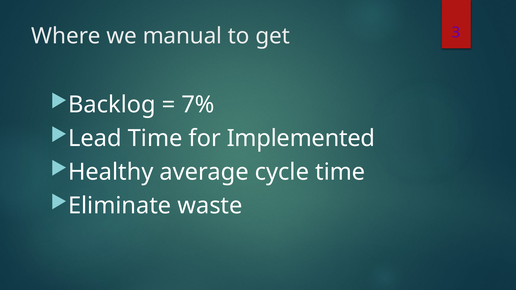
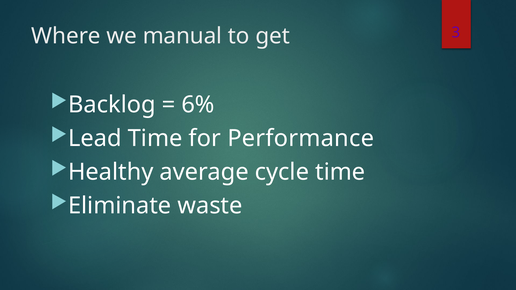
7%: 7% -> 6% (198, 105)
Implemented: Implemented -> Performance (301, 138)
